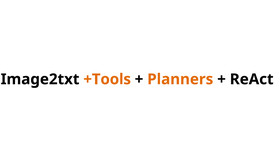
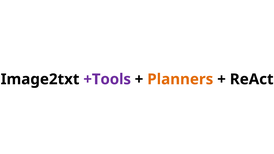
+Tools colour: orange -> purple (107, 79)
